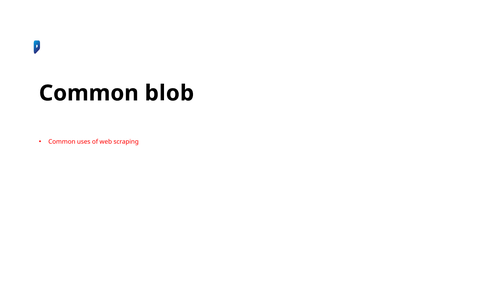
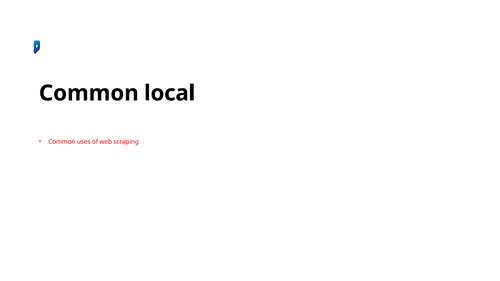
blob: blob -> local (170, 93)
